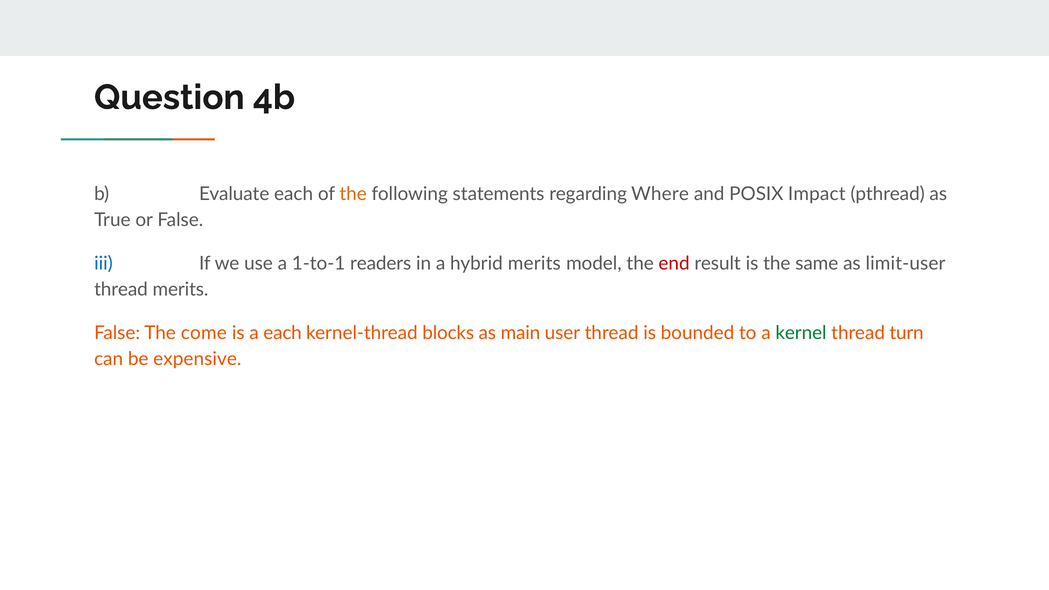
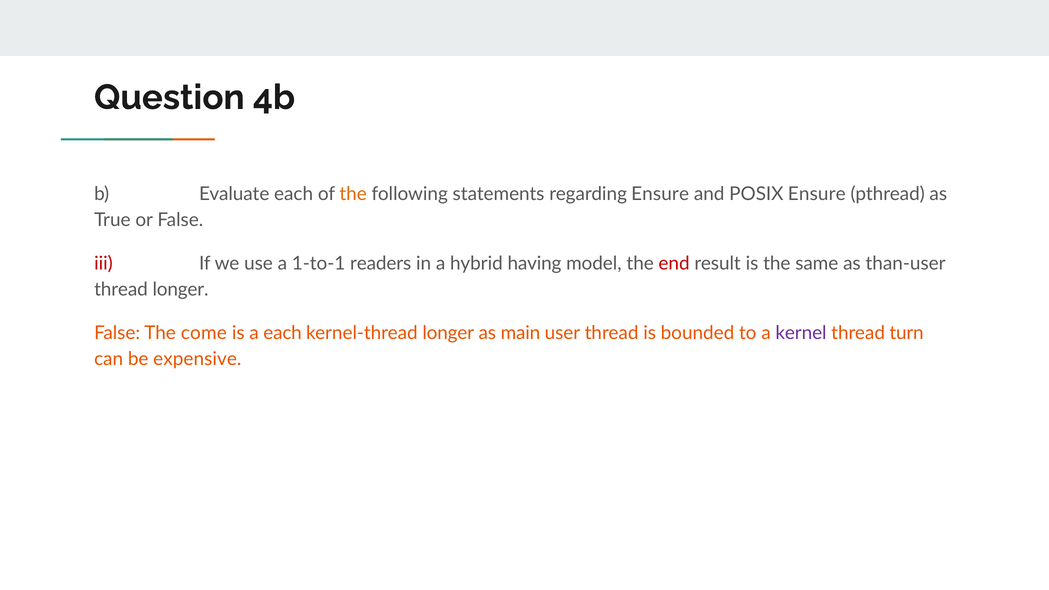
regarding Where: Where -> Ensure (660, 194)
POSIX Impact: Impact -> Ensure (817, 194)
iii colour: blue -> red (103, 264)
hybrid merits: merits -> having (535, 264)
limit-user: limit-user -> than-user (906, 264)
thread merits: merits -> longer (181, 290)
kernel-thread blocks: blocks -> longer (448, 333)
kernel colour: green -> purple (801, 333)
